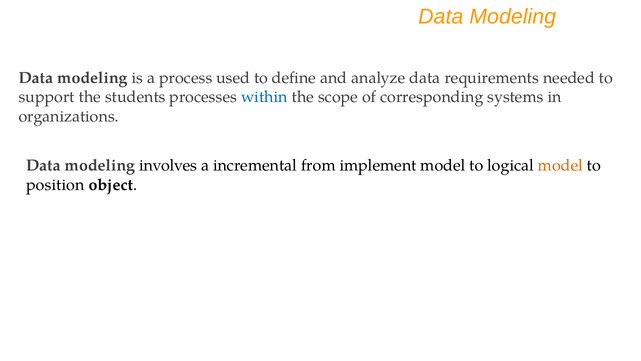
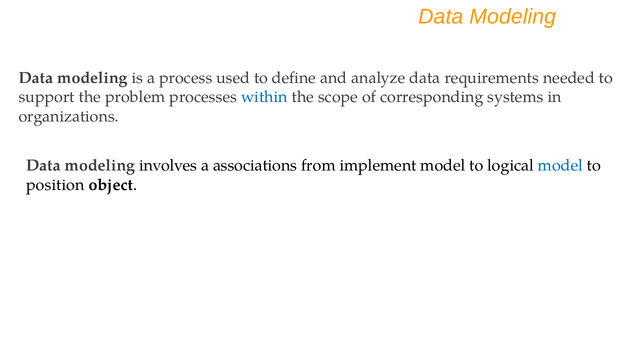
students: students -> problem (135, 97)
incremental: incremental -> associations (255, 165)
model colour: orange -> blue (560, 165)
